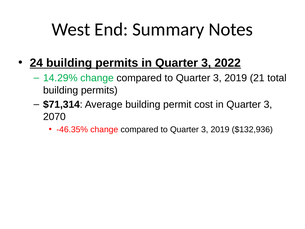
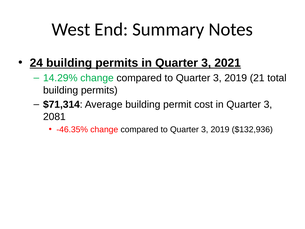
2022: 2022 -> 2021 (228, 63)
2070: 2070 -> 2081 (54, 117)
